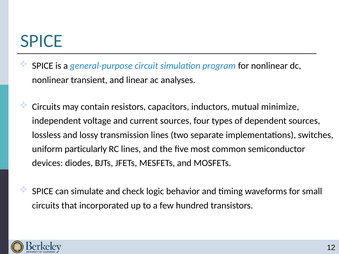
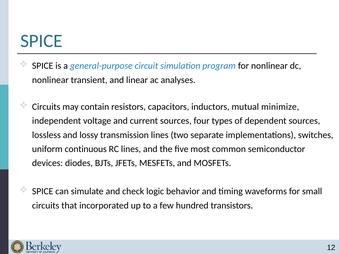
particularly: particularly -> continuous (86, 149)
